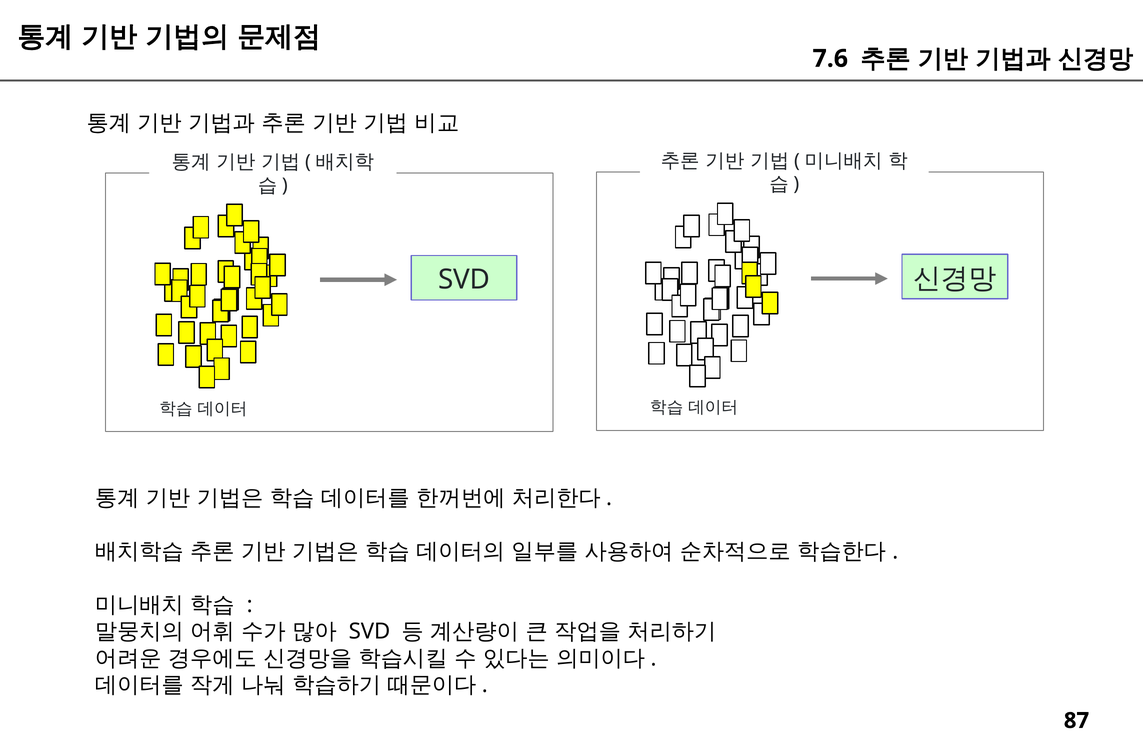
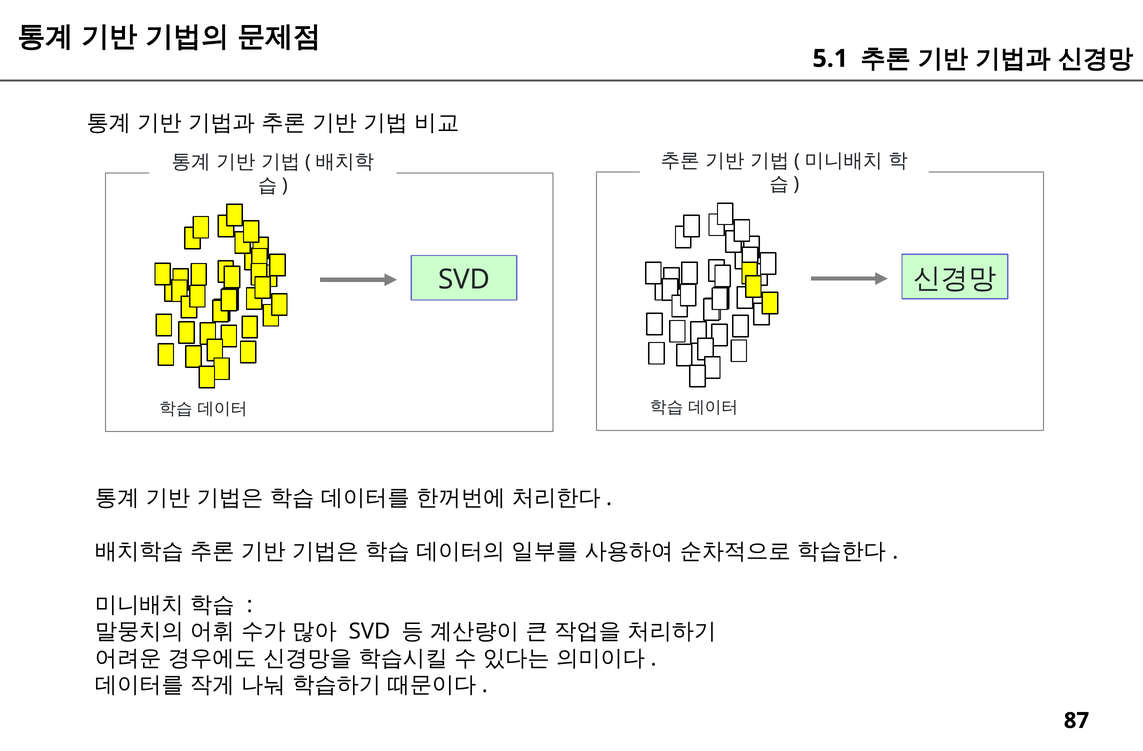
7.6: 7.6 -> 5.1 (830, 59)
